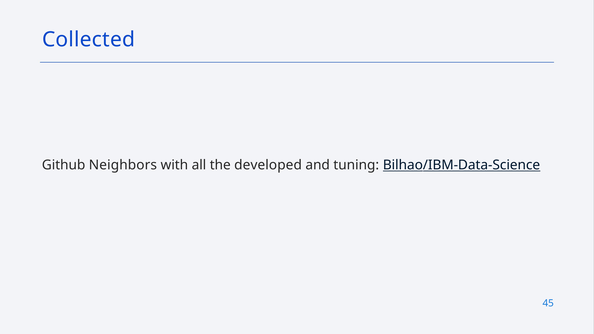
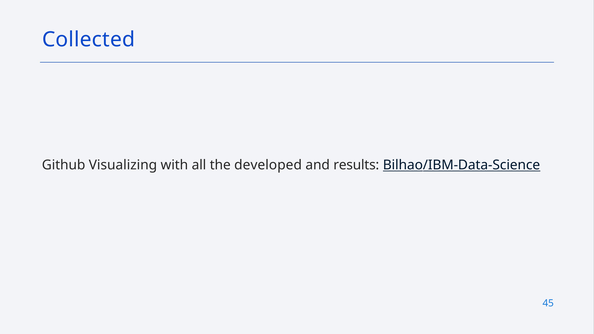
Neighbors: Neighbors -> Visualizing (123, 165)
tuning: tuning -> results (356, 165)
